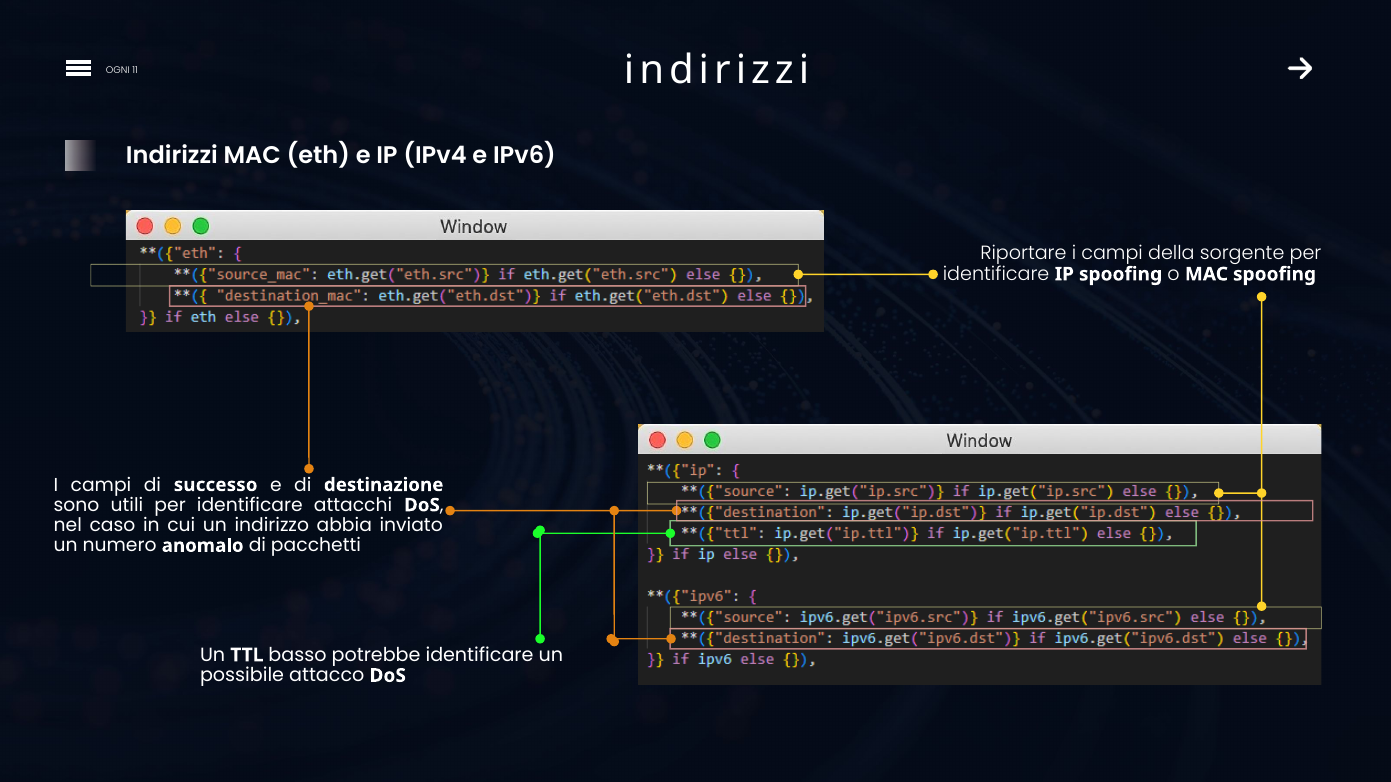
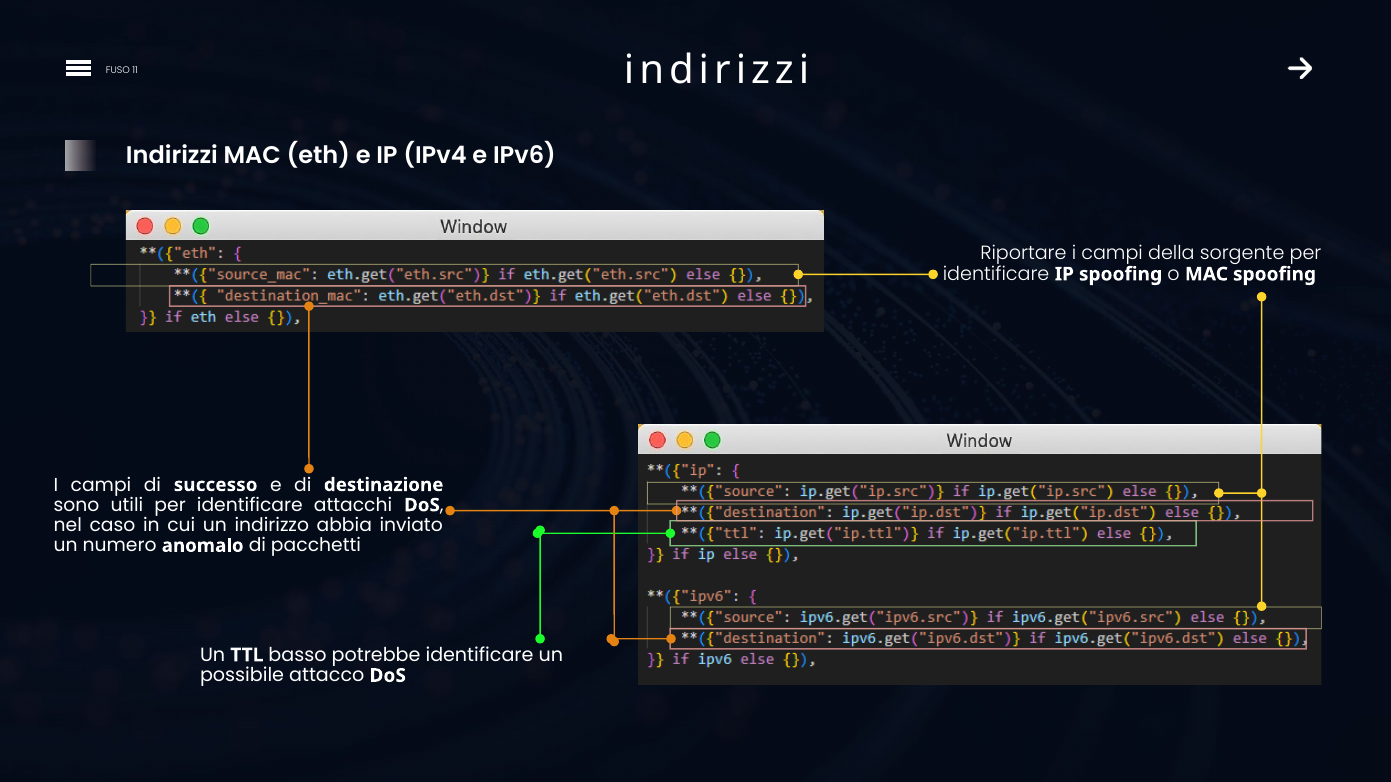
OGNI: OGNI -> FUSO (118, 71)
